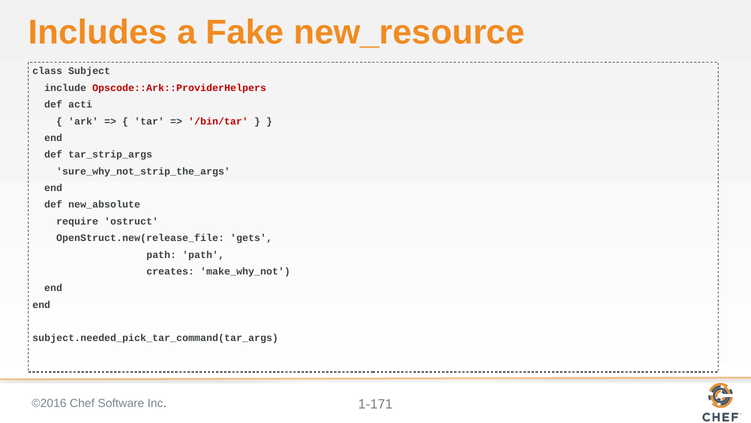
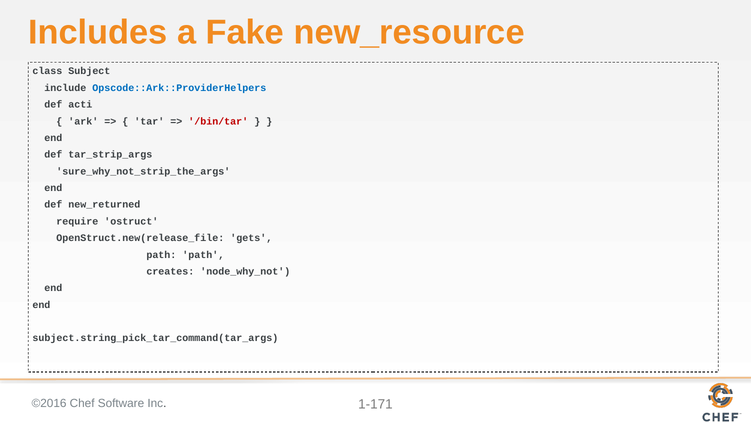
Opscode::Ark::ProviderHelpers colour: red -> blue (179, 88)
new_absolute: new_absolute -> new_returned (104, 204)
make_why_not: make_why_not -> node_why_not (245, 271)
subject.needed_pick_tar_command(tar_args: subject.needed_pick_tar_command(tar_args -> subject.string_pick_tar_command(tar_args (155, 338)
